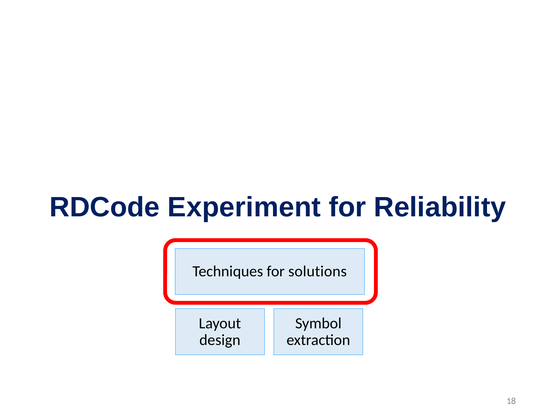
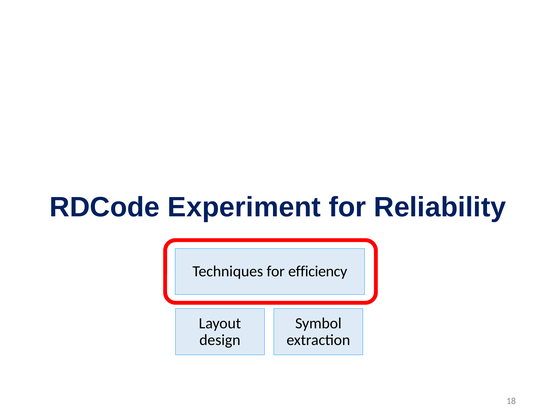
solutions: solutions -> efficiency (318, 271)
